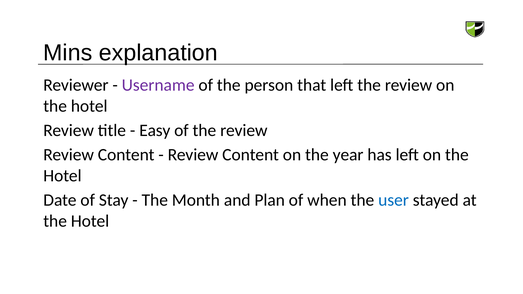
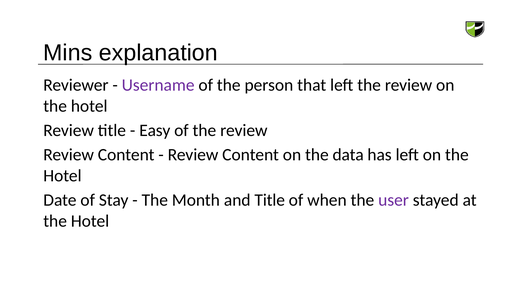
year: year -> data (348, 155)
and Plan: Plan -> Title (270, 200)
user colour: blue -> purple (394, 200)
